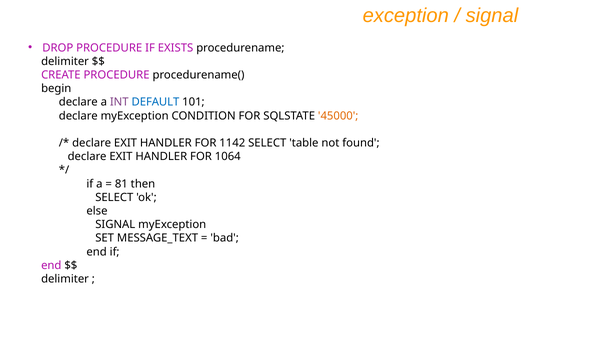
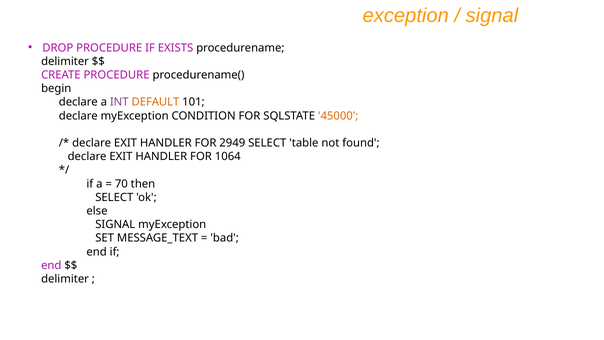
DEFAULT colour: blue -> orange (155, 102)
1142: 1142 -> 2949 (232, 143)
81: 81 -> 70 (121, 184)
